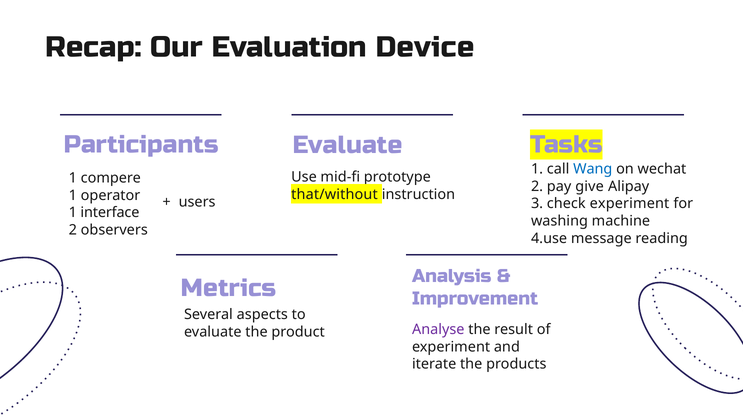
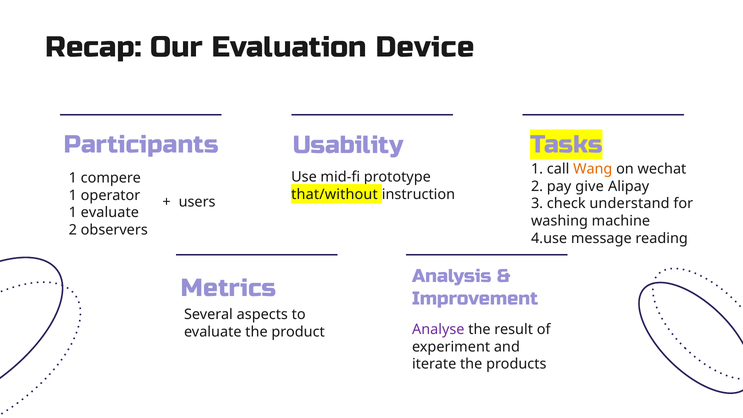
Evaluate: Evaluate -> Usability (348, 145)
Wang colour: blue -> orange (593, 169)
check experiment: experiment -> understand (630, 204)
1 interface: interface -> evaluate (110, 213)
